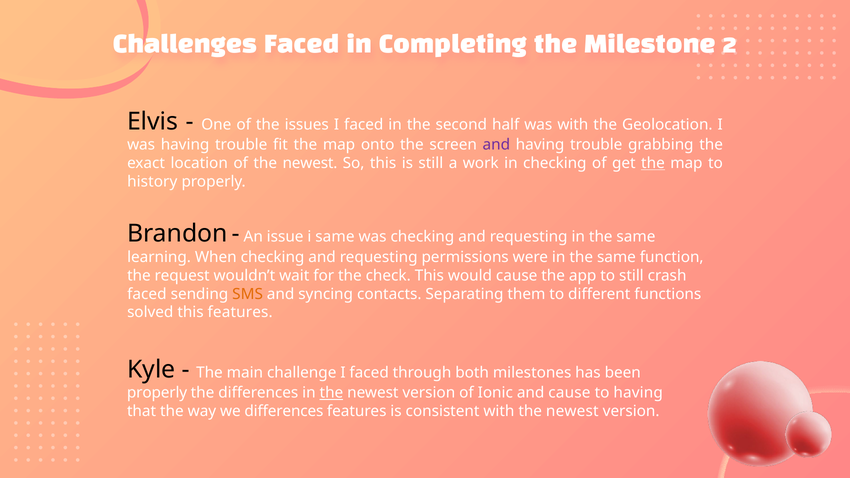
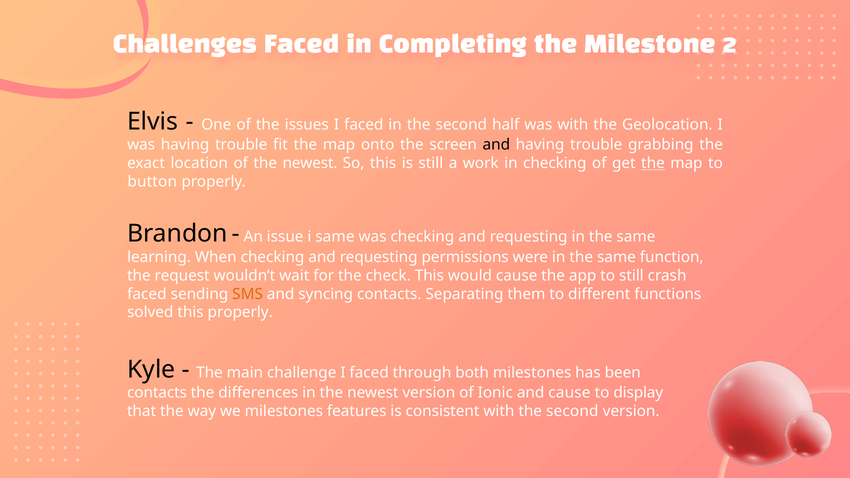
and colour: purple -> black (496, 145)
history: history -> button (152, 182)
this features: features -> properly (240, 313)
properly: properly -> contacts (157, 393)
the underline: present -> none (331, 393)
to having: having -> display (638, 393)
we differences: differences -> milestones (284, 411)
with the newest: newest -> second (572, 411)
